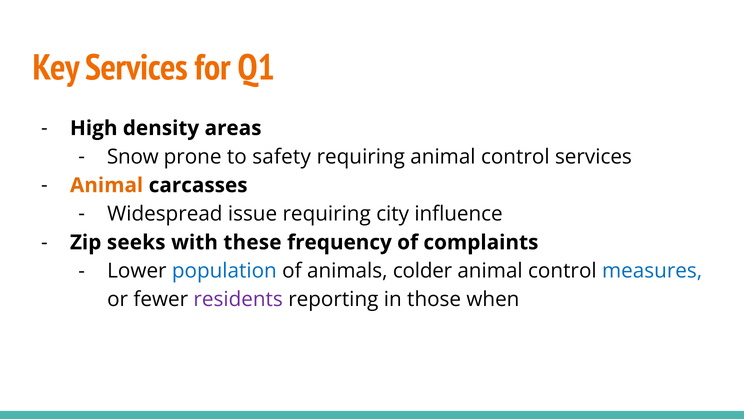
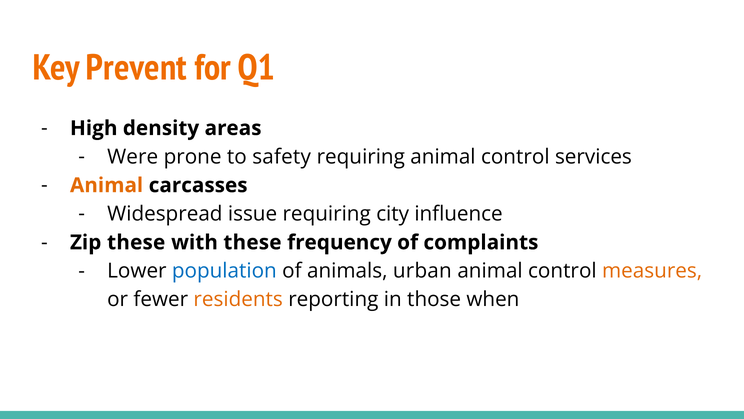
Key Services: Services -> Prevent (136, 68)
Snow: Snow -> Were (133, 157)
Zip seeks: seeks -> these (136, 242)
colder: colder -> urban (422, 271)
measures colour: blue -> orange (652, 271)
residents colour: purple -> orange (238, 299)
